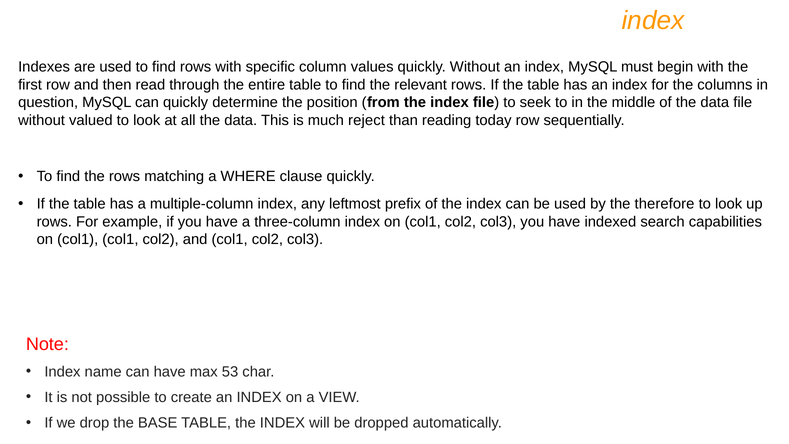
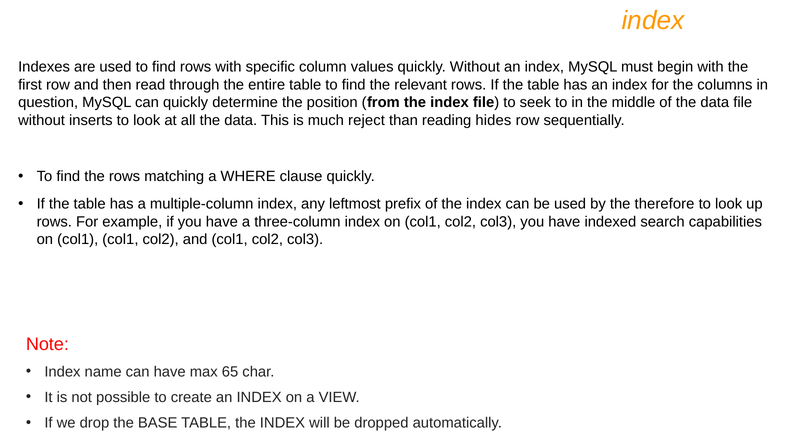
valued: valued -> inserts (91, 120)
today: today -> hides (493, 120)
53: 53 -> 65 (230, 371)
